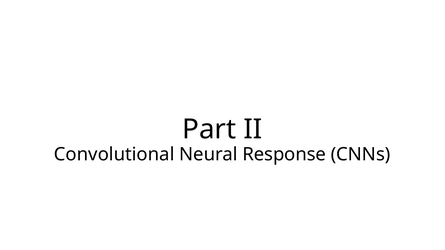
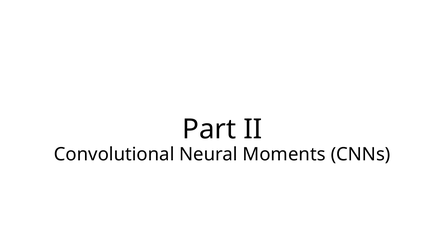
Response: Response -> Moments (284, 155)
